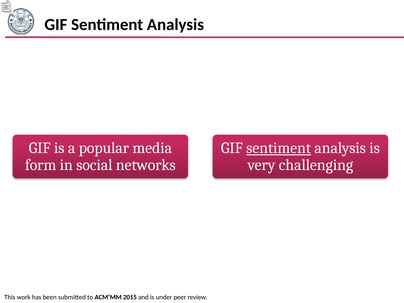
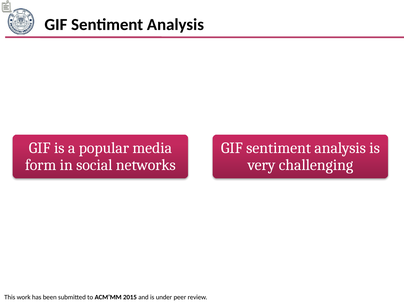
sentiment underline: present -> none (279, 148)
